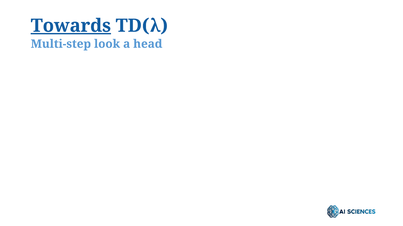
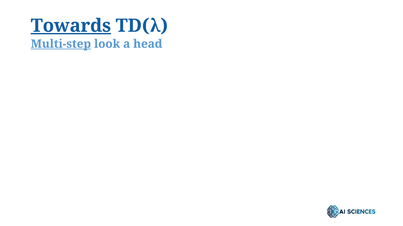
Multi-step underline: none -> present (61, 44)
